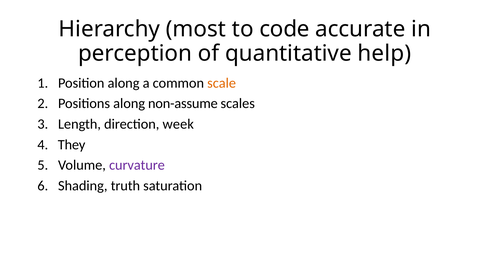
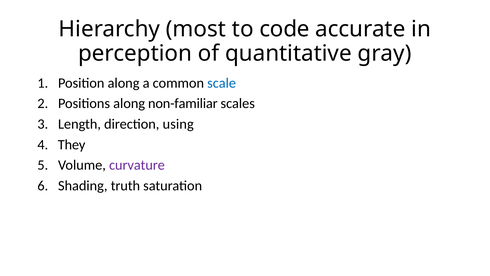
help: help -> gray (384, 53)
scale colour: orange -> blue (222, 83)
non-assume: non-assume -> non-familiar (183, 103)
week: week -> using (178, 124)
